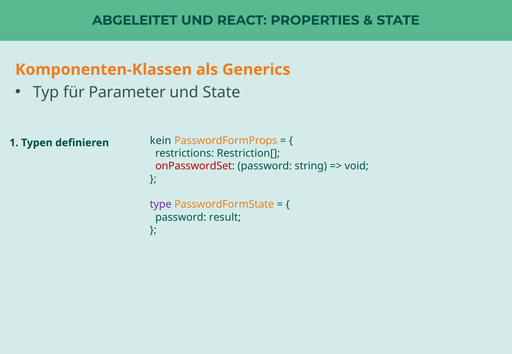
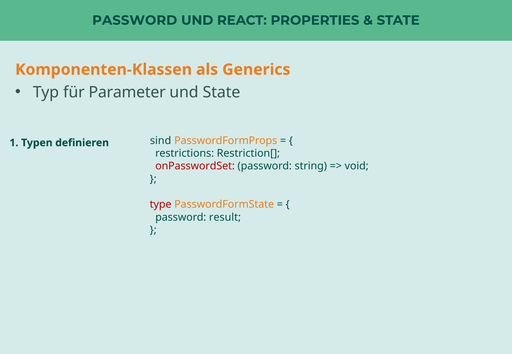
ABGELEITET: ABGELEITET -> PASSWORD (135, 20)
kein: kein -> sind (161, 141)
type colour: purple -> red (161, 205)
